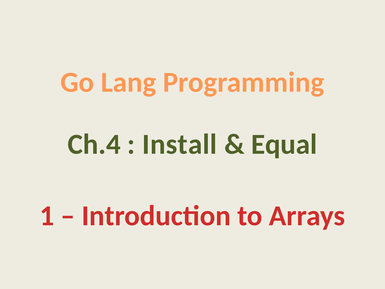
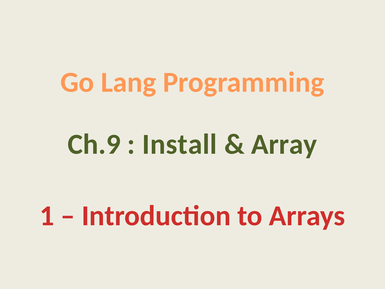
Ch.4: Ch.4 -> Ch.9 (94, 144)
Equal: Equal -> Array (284, 144)
